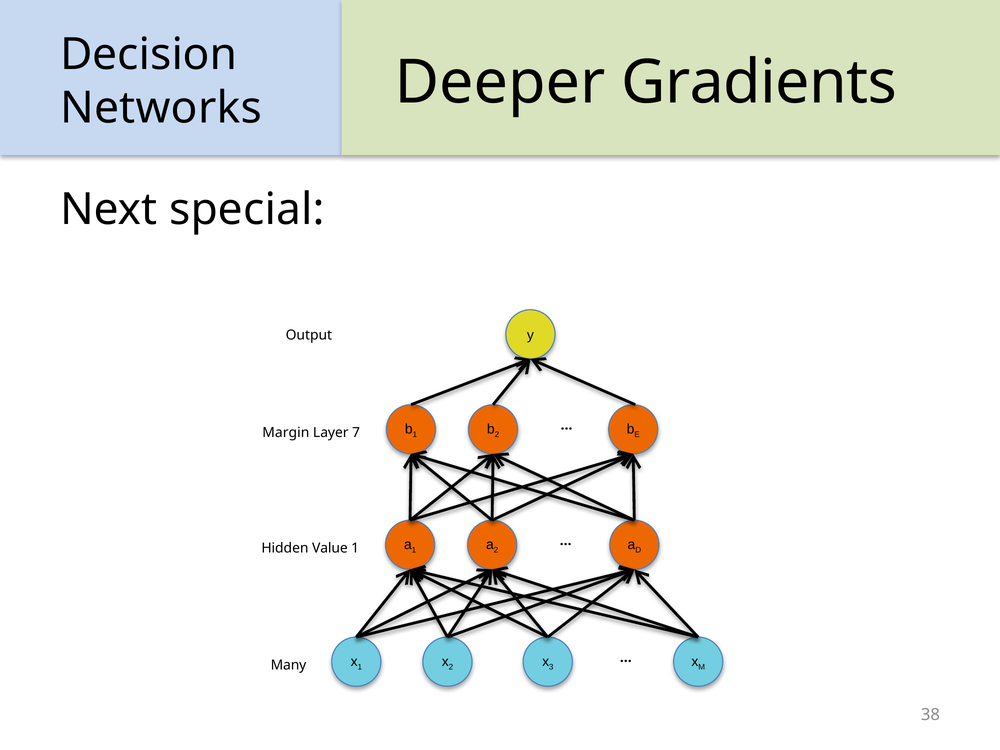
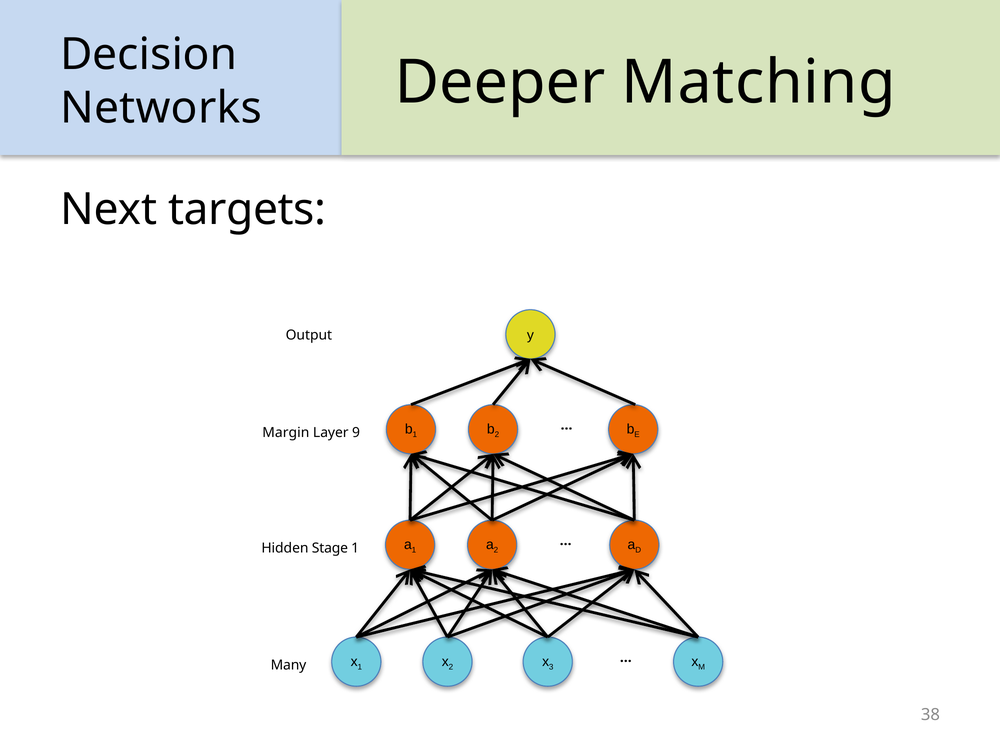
Gradients: Gradients -> Matching (759, 82)
special: special -> targets (247, 210)
7: 7 -> 9 (356, 433)
Value: Value -> Stage (330, 548)
